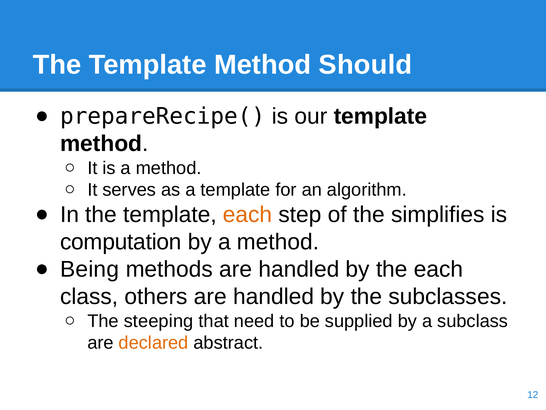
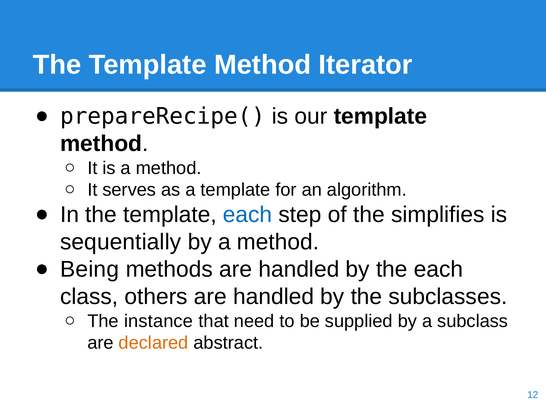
Should: Should -> Iterator (366, 65)
each colour: orange -> blue (248, 215)
computation: computation -> sequentially (121, 242)
steeping: steeping -> instance (159, 321)
